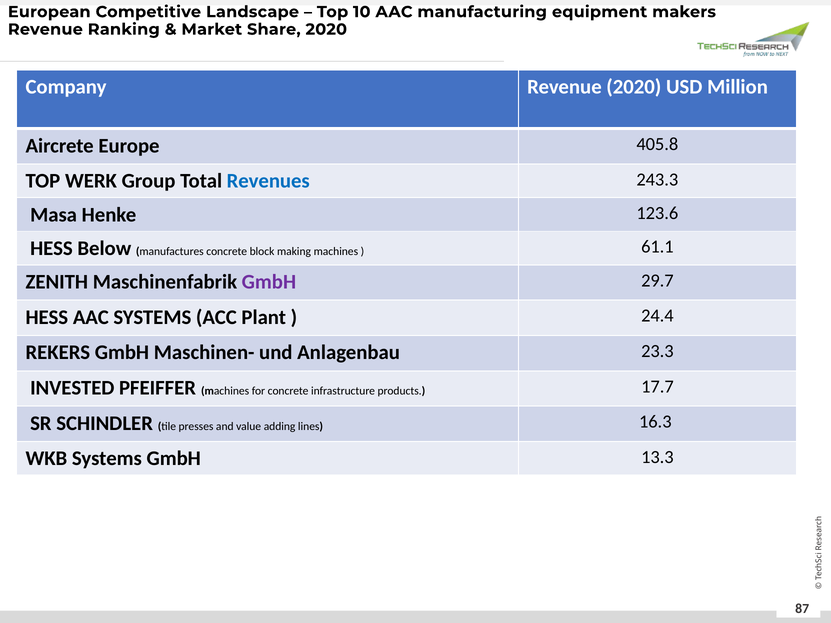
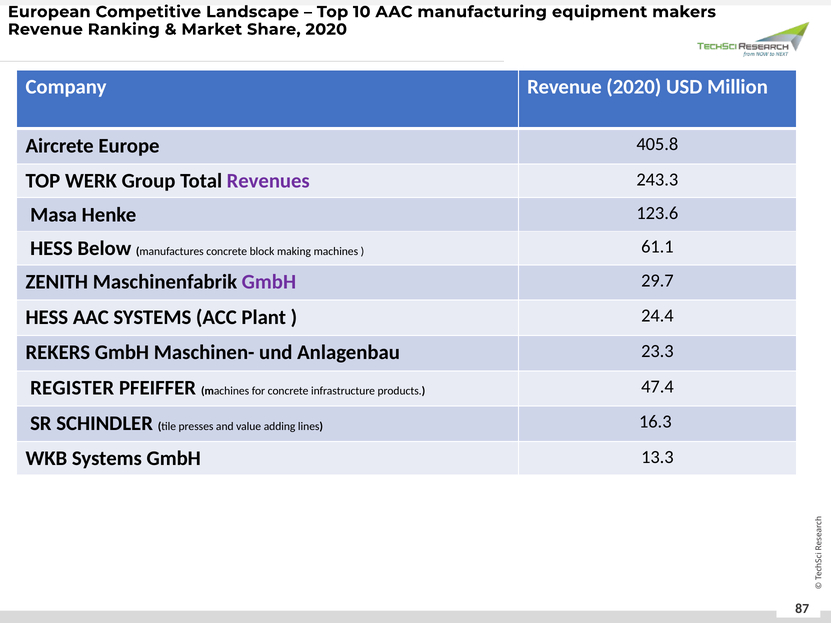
Revenues colour: blue -> purple (268, 181)
INVESTED: INVESTED -> REGISTER (72, 388)
17.7: 17.7 -> 47.4 (657, 387)
